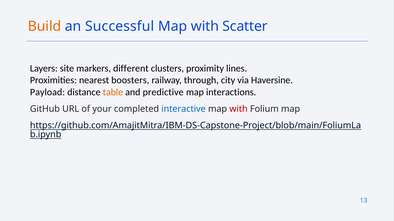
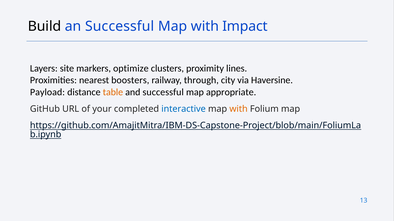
Build colour: orange -> black (45, 26)
Scatter: Scatter -> Impact (245, 26)
different: different -> optimize (131, 69)
and predictive: predictive -> successful (163, 92)
interactions: interactions -> appropriate (231, 92)
with colour: red -> orange (239, 109)
